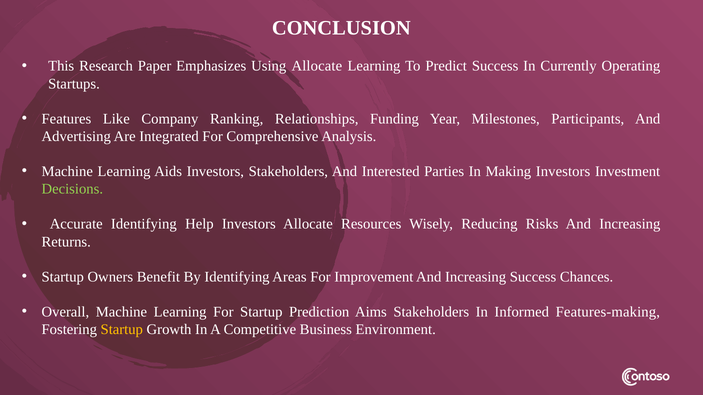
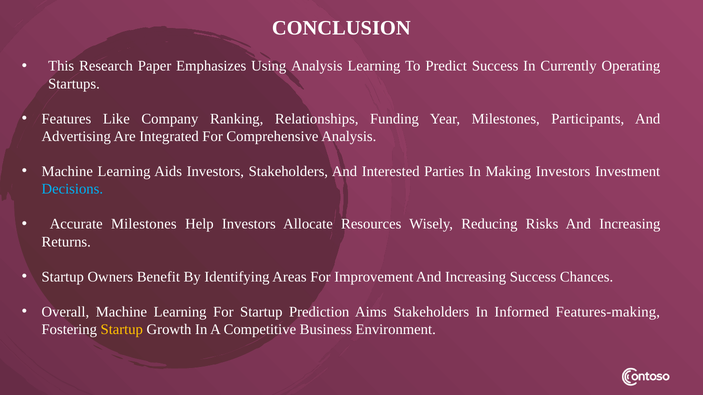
Using Allocate: Allocate -> Analysis (317, 66)
Decisions colour: light green -> light blue (72, 189)
Accurate Identifying: Identifying -> Milestones (144, 224)
